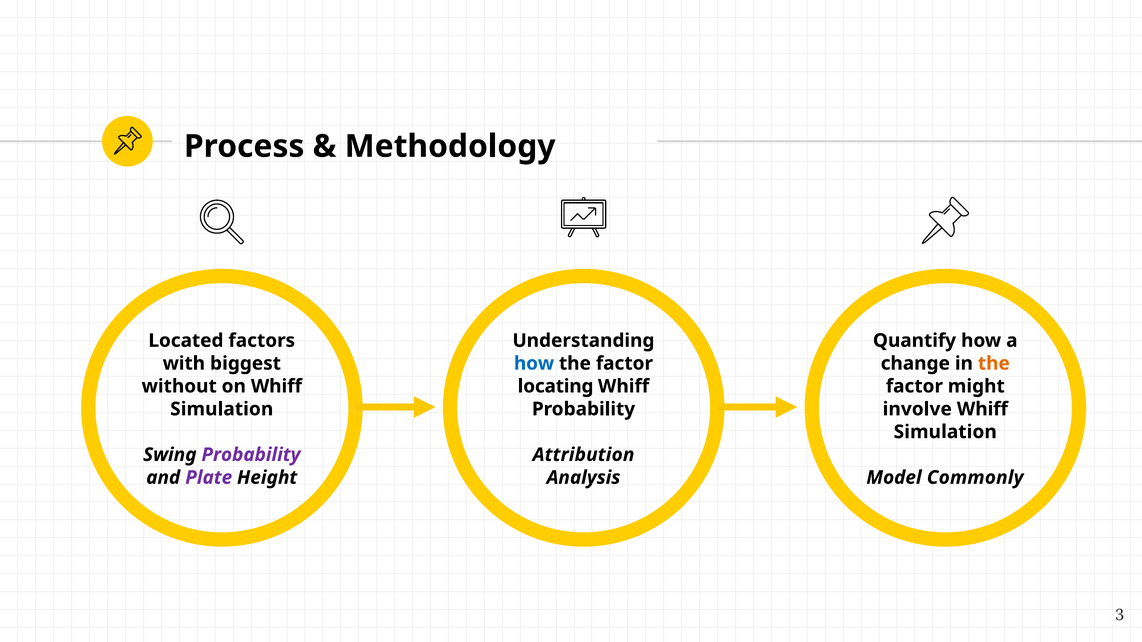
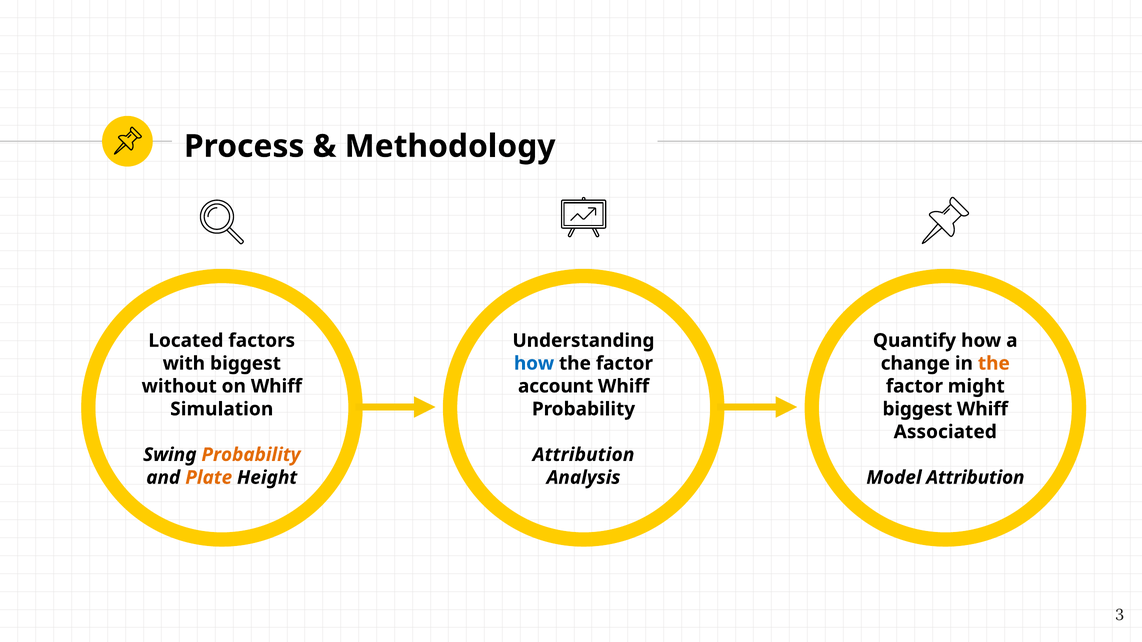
locating: locating -> account (556, 386)
involve: involve -> biggest (917, 409)
Simulation: Simulation -> Associated (945, 432)
Probability colour: purple -> orange (251, 455)
Plate colour: purple -> orange (209, 478)
Model Commonly: Commonly -> Attribution (975, 478)
